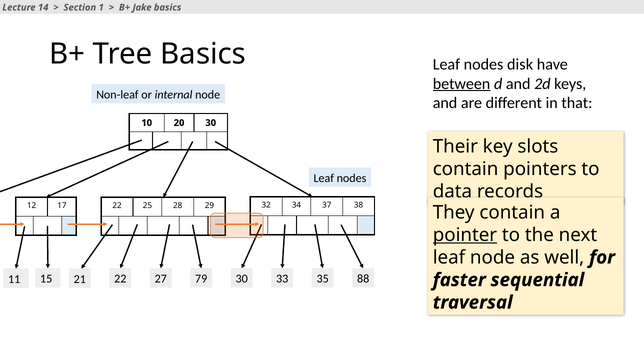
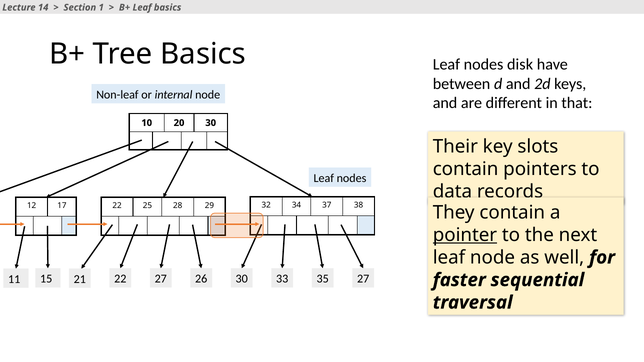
B+ Jake: Jake -> Leaf (142, 7)
between underline: present -> none (462, 84)
79: 79 -> 26 (201, 279)
35 88: 88 -> 27 (363, 279)
